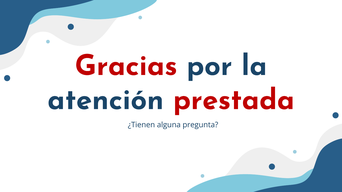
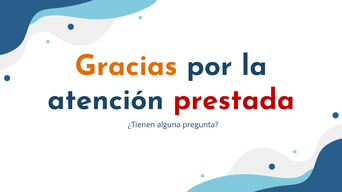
Gracias colour: red -> orange (126, 66)
